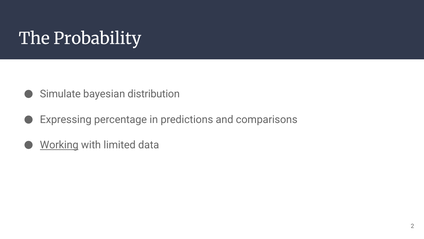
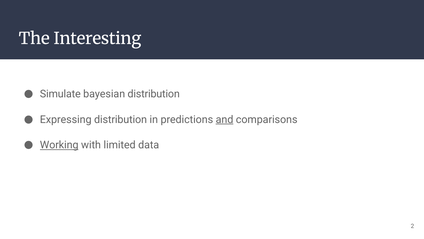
Probability: Probability -> Interesting (97, 39)
Expressing percentage: percentage -> distribution (121, 119)
and underline: none -> present (225, 119)
